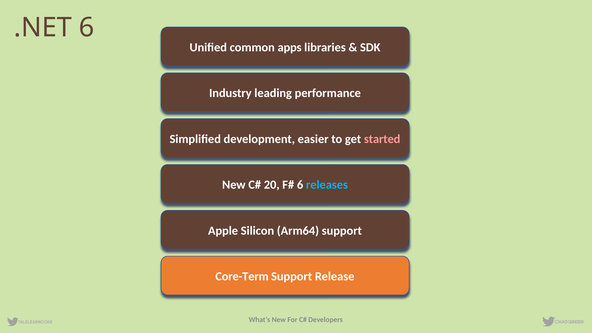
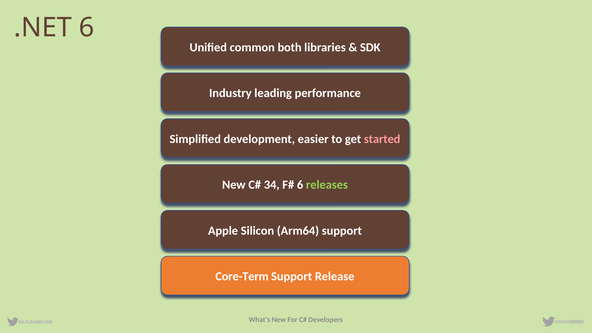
apps: apps -> both (290, 47)
20: 20 -> 34 (272, 185)
releases colour: light blue -> light green (327, 185)
